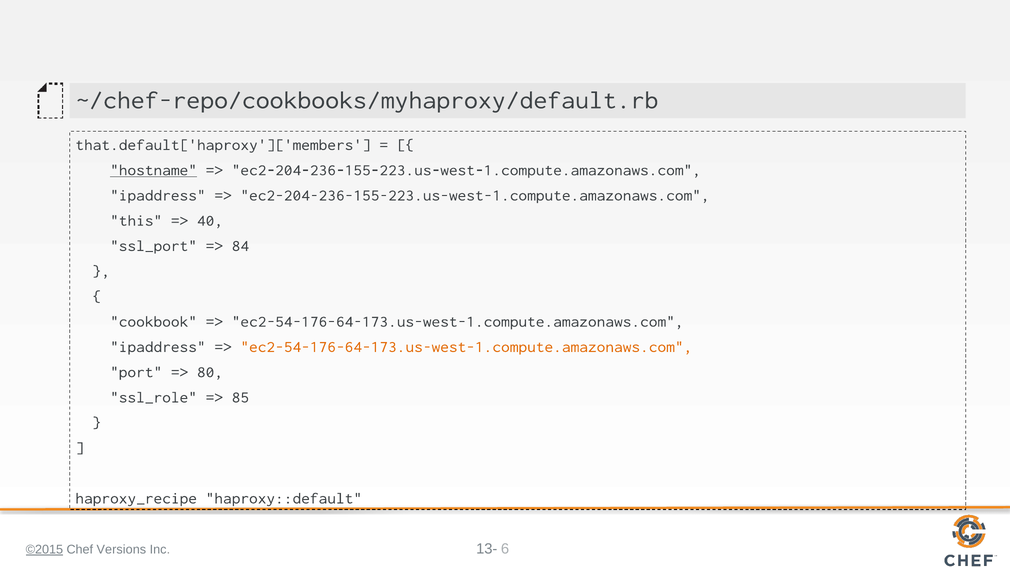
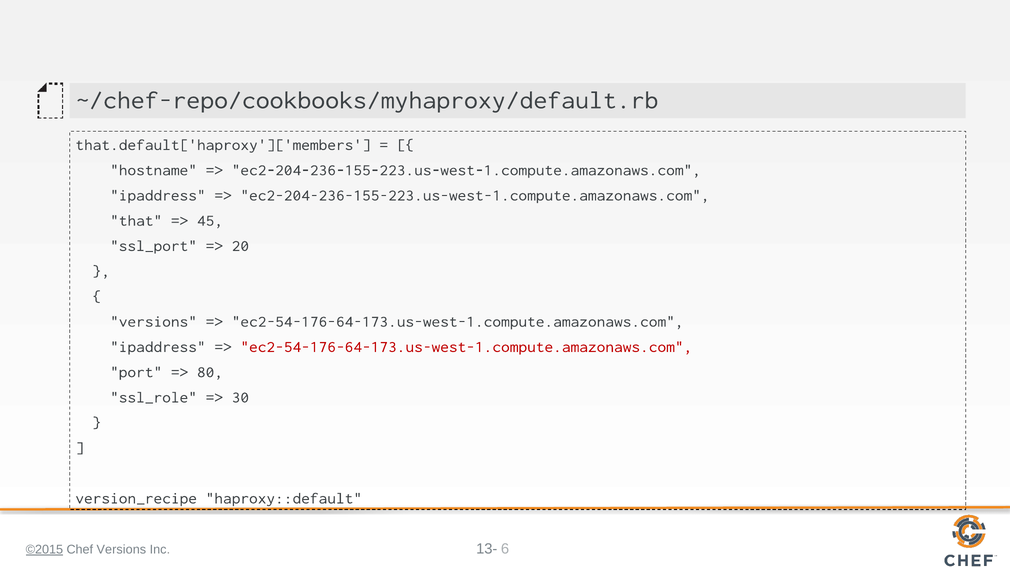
hostname underline: present -> none (154, 170)
this: this -> that (136, 221)
40: 40 -> 45 (210, 221)
84: 84 -> 20 (240, 246)
cookbook: cookbook -> versions (154, 322)
ec2-54-176-64-173.us-west-1.compute.amazonaws.com colour: orange -> red (466, 347)
85: 85 -> 30 (240, 397)
haproxy_recipe: haproxy_recipe -> version_recipe (136, 498)
